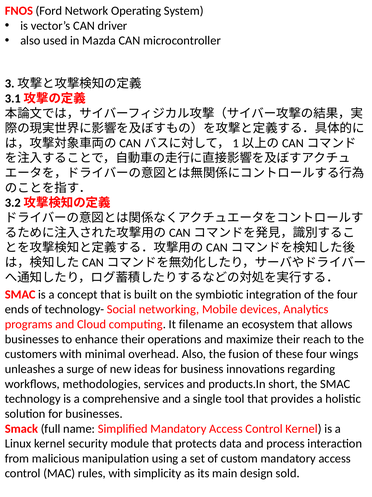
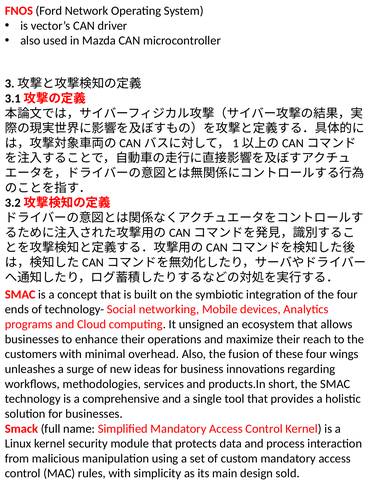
filename: filename -> unsigned (201, 324)
